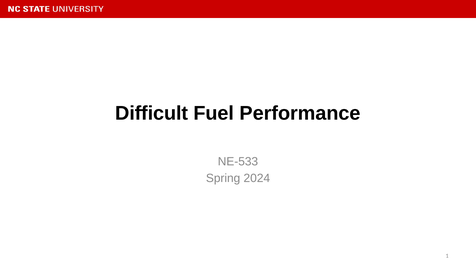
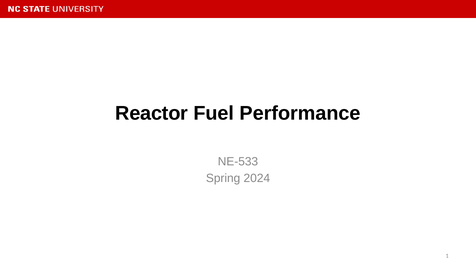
Difficult: Difficult -> Reactor (152, 113)
